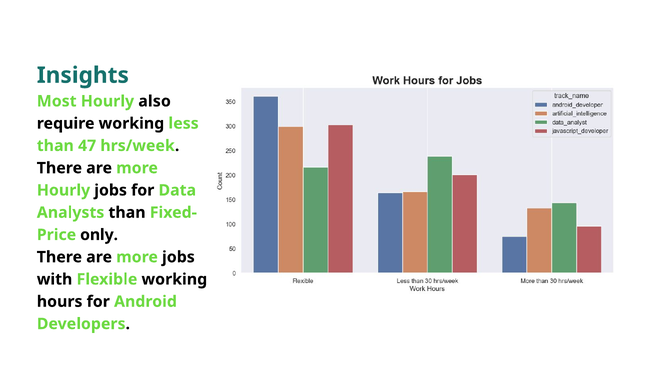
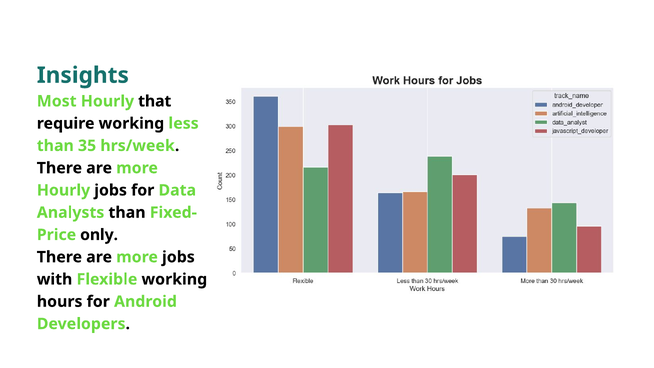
also: also -> that (155, 101)
47: 47 -> 35 (87, 146)
